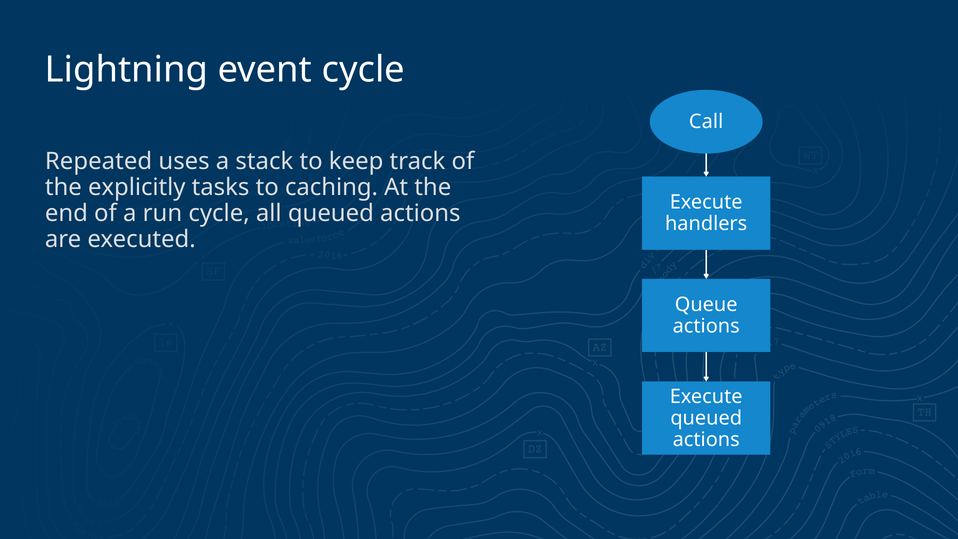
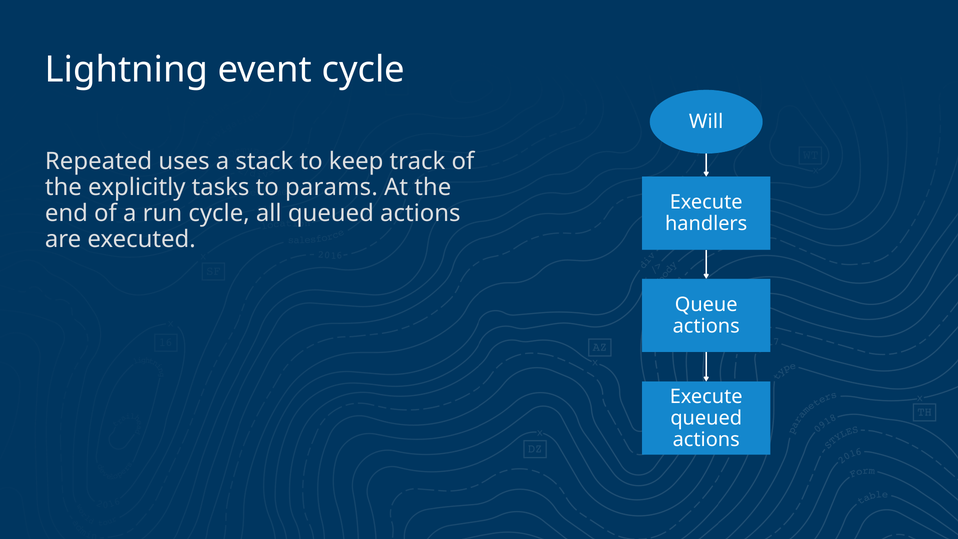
Call: Call -> Will (706, 122)
caching: caching -> params (331, 187)
